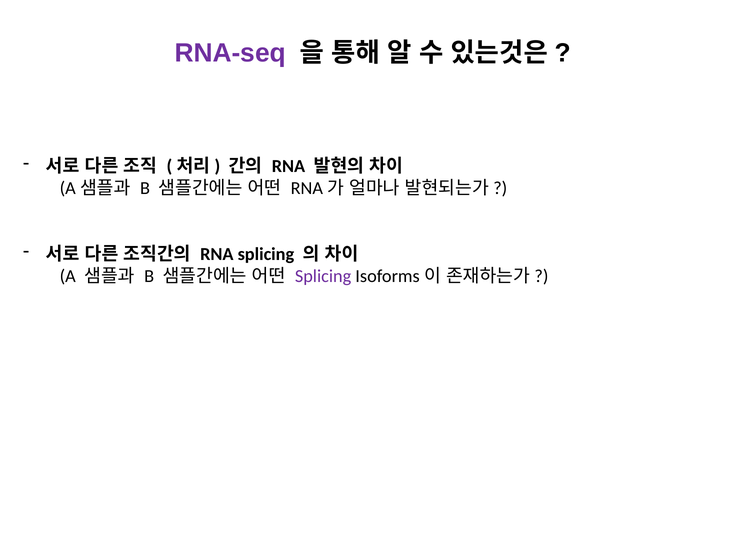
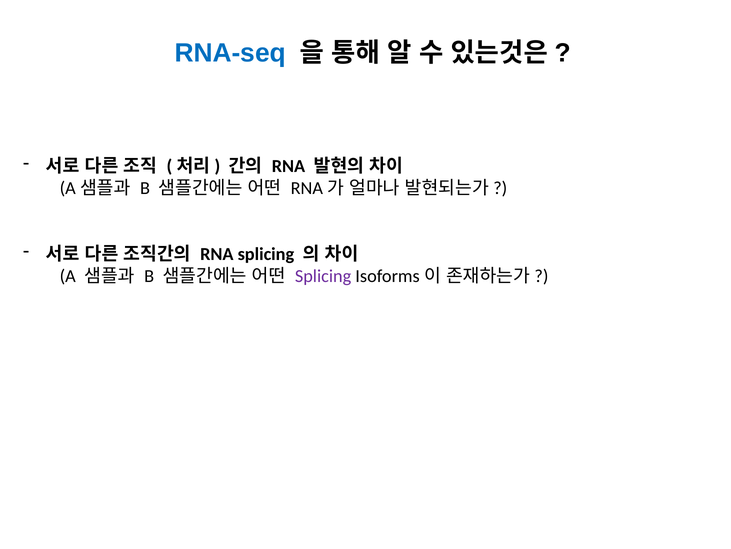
RNA-seq colour: purple -> blue (230, 53)
